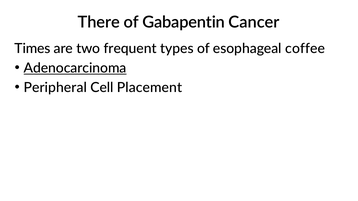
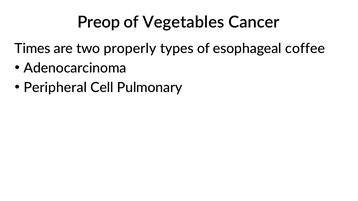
There: There -> Preop (99, 22)
Gabapentin: Gabapentin -> Vegetables (183, 22)
frequent: frequent -> properly (130, 49)
Adenocarcinoma underline: present -> none (75, 68)
Placement: Placement -> Pulmonary (150, 88)
